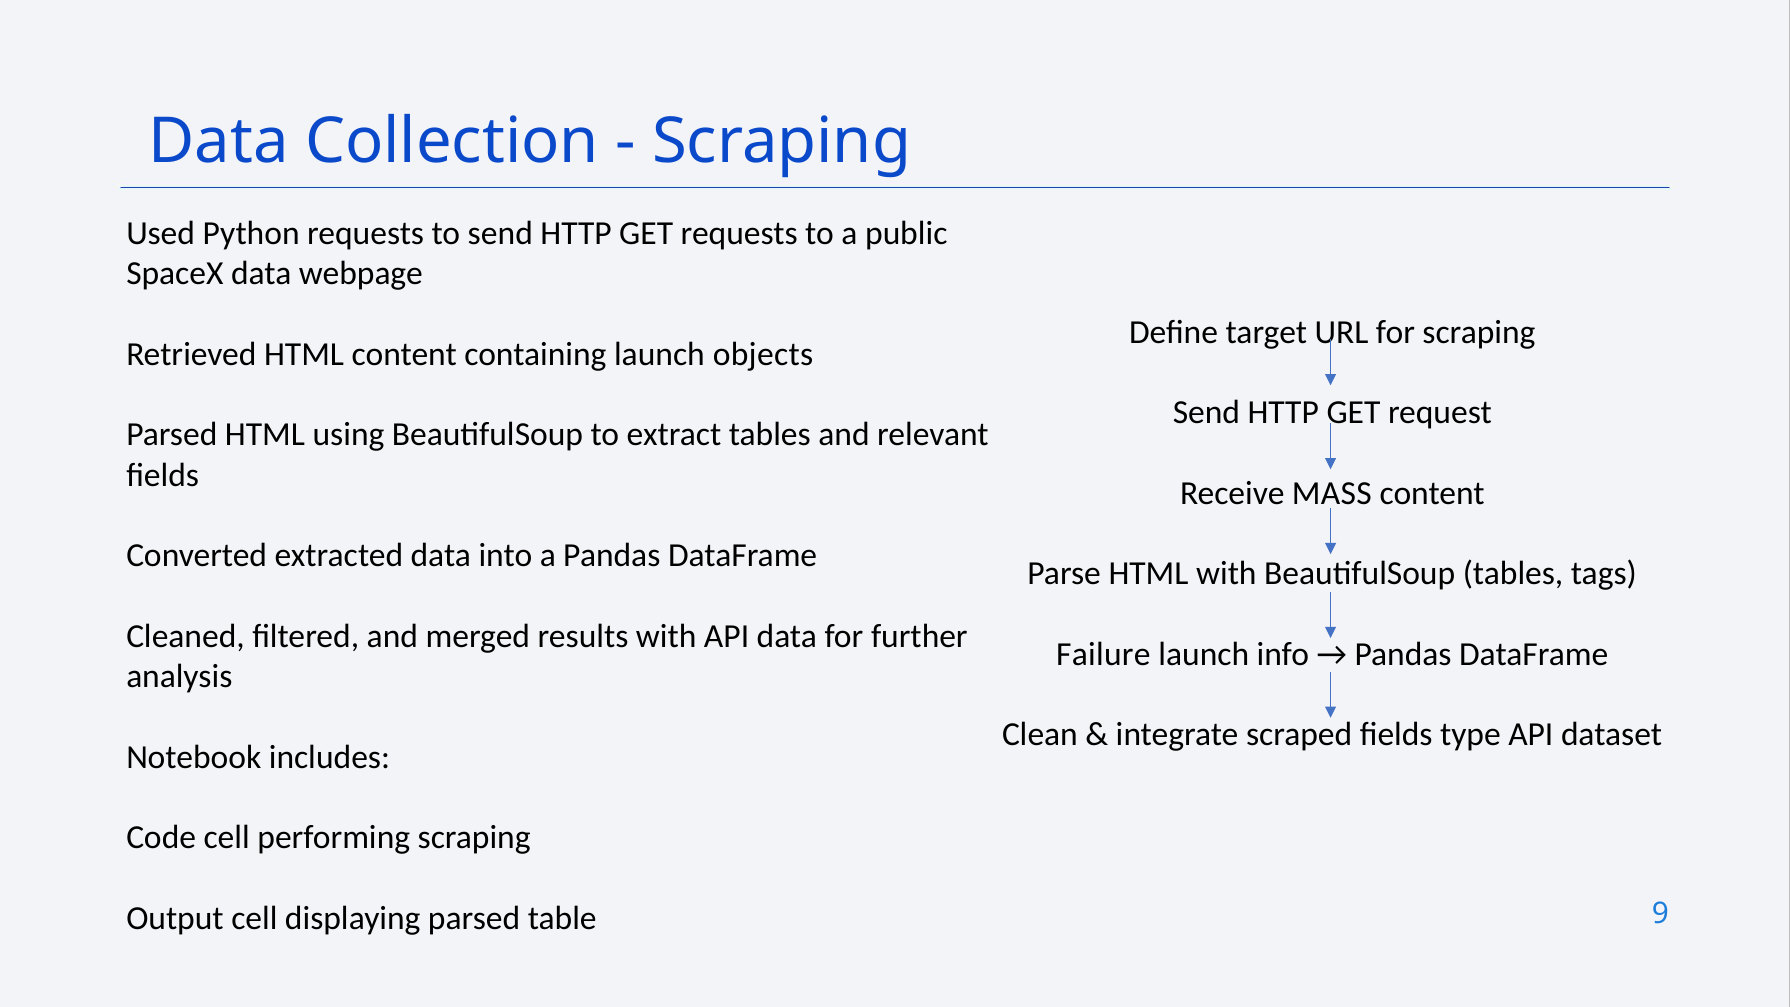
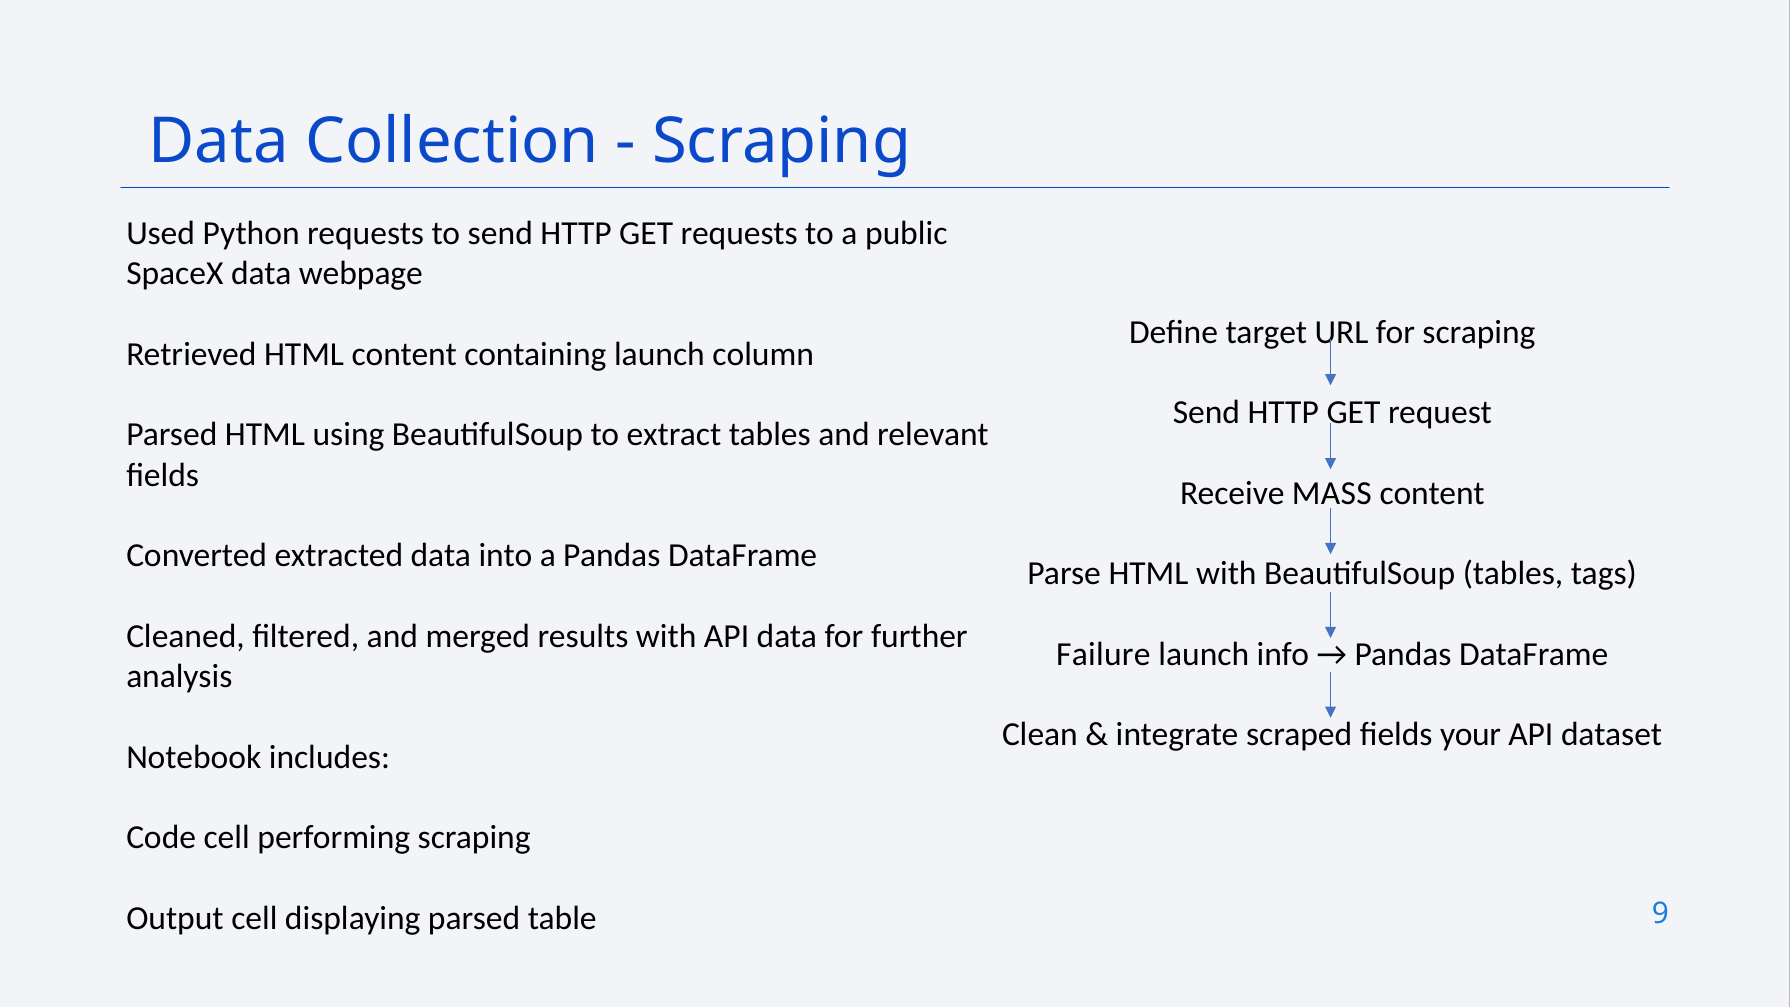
objects: objects -> column (763, 354)
type: type -> your (1471, 735)
